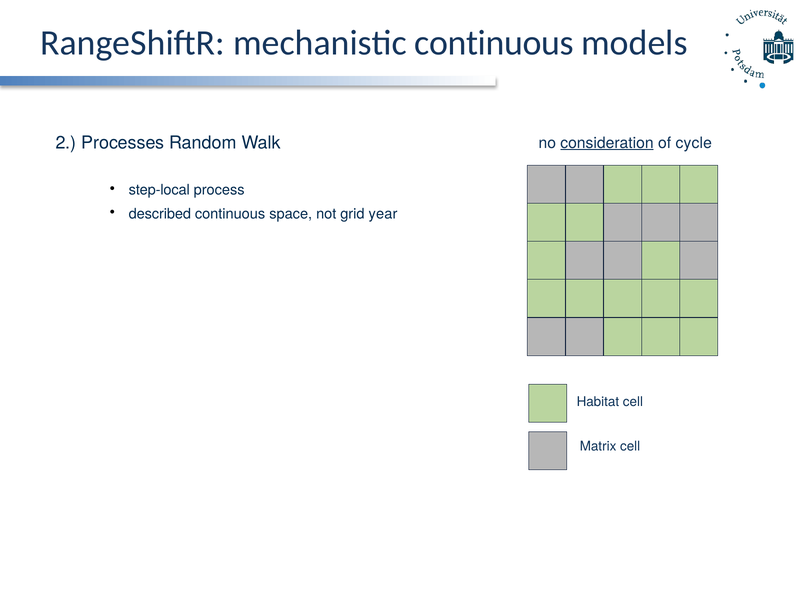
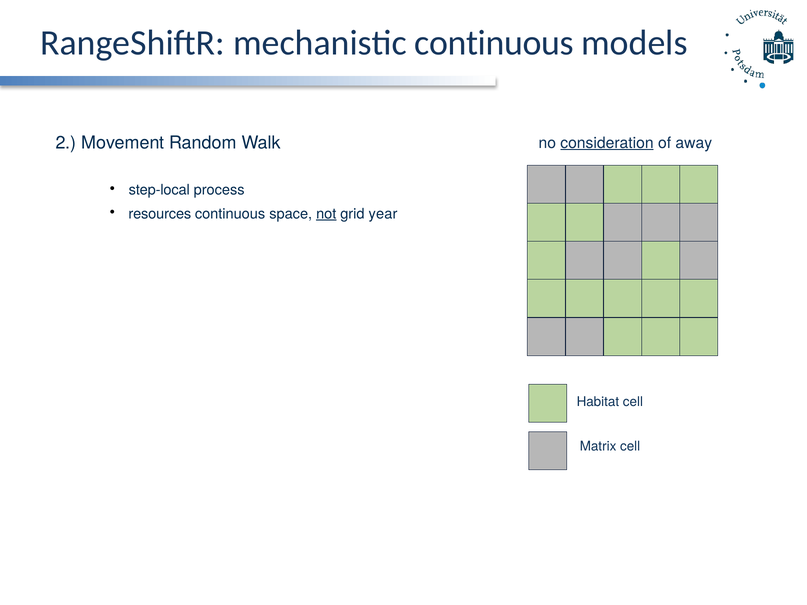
Processes: Processes -> Movement (123, 143)
cycle: cycle -> away (694, 143)
described: described -> resources (160, 214)
not underline: none -> present (326, 214)
